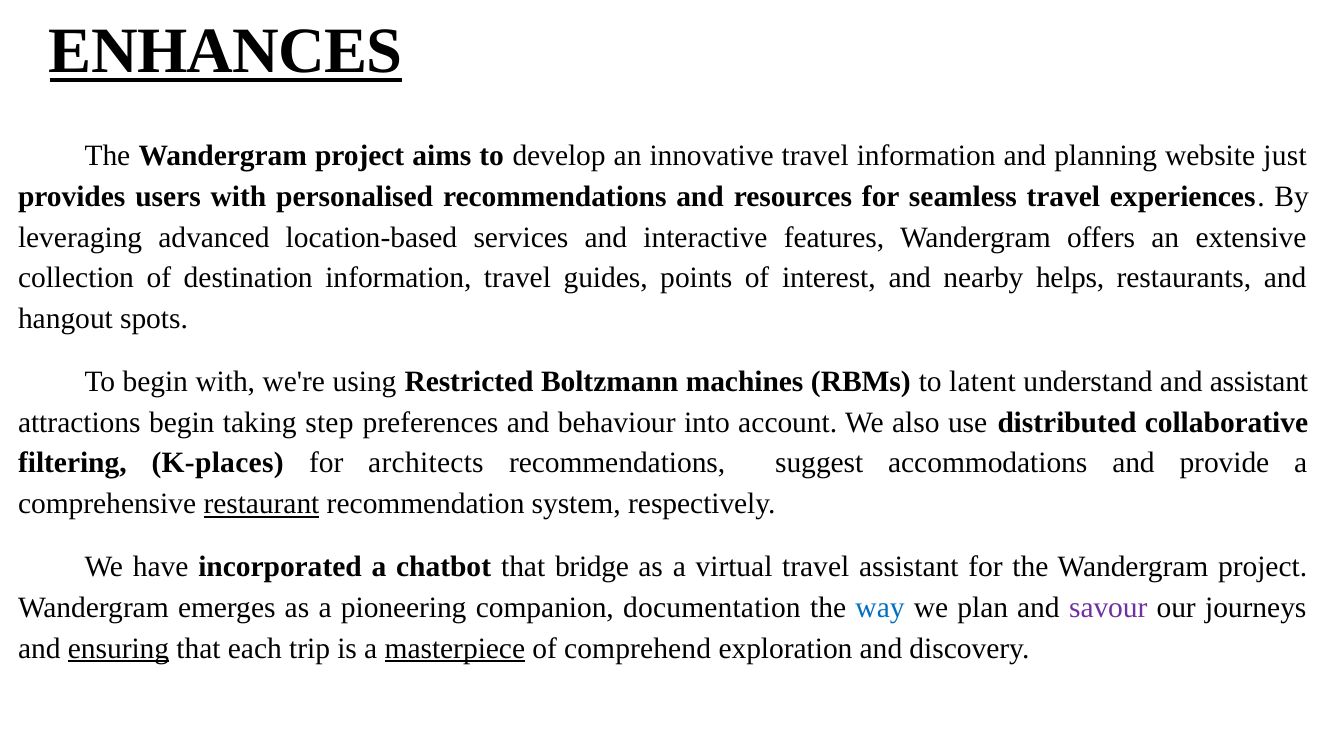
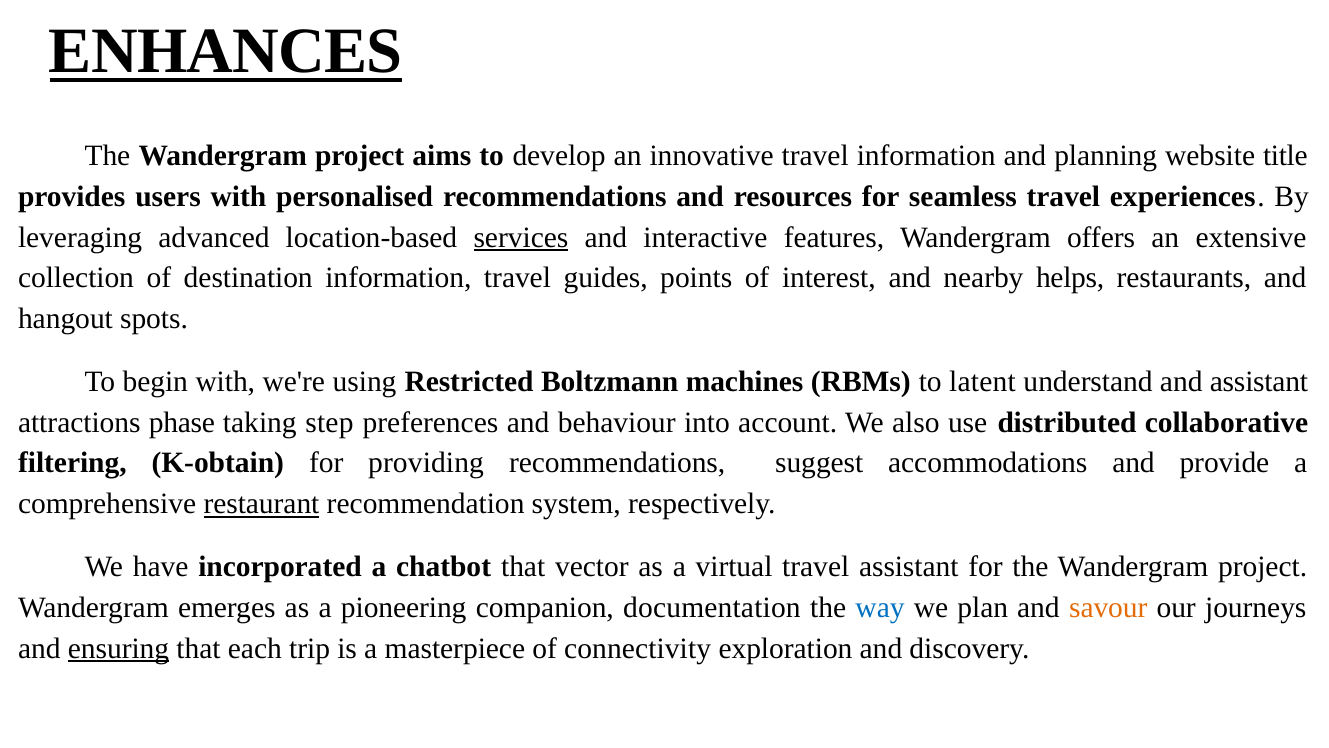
just: just -> title (1285, 156)
services underline: none -> present (521, 237)
attractions begin: begin -> phase (182, 422)
K-places: K-places -> K-obtain (218, 463)
architects: architects -> providing (426, 463)
bridge: bridge -> vector (592, 566)
savour colour: purple -> orange (1108, 607)
masterpiece underline: present -> none (455, 648)
comprehend: comprehend -> connectivity (638, 648)
